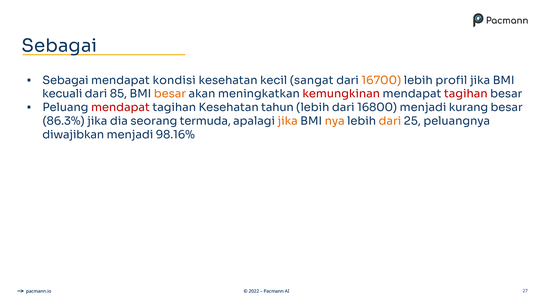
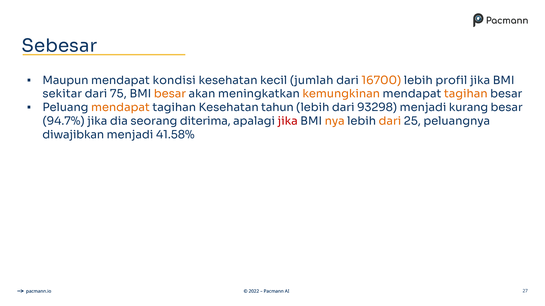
Sebagai: Sebagai -> Sebesar (59, 46)
Sebagai: Sebagai -> Maupun (65, 80)
sangat: sangat -> jumlah (312, 80)
kecuali: kecuali -> sekitar (62, 94)
85: 85 -> 75 (118, 94)
kemungkinan colour: red -> orange (341, 94)
tagihan colour: red -> orange (466, 94)
mendapat colour: red -> orange (120, 108)
16800: 16800 -> 93298 (377, 108)
86.3%: 86.3% -> 94.7% (64, 121)
termuda: termuda -> diterima (205, 121)
jika colour: orange -> red (288, 121)
98.16%: 98.16% -> 41.58% (175, 135)
